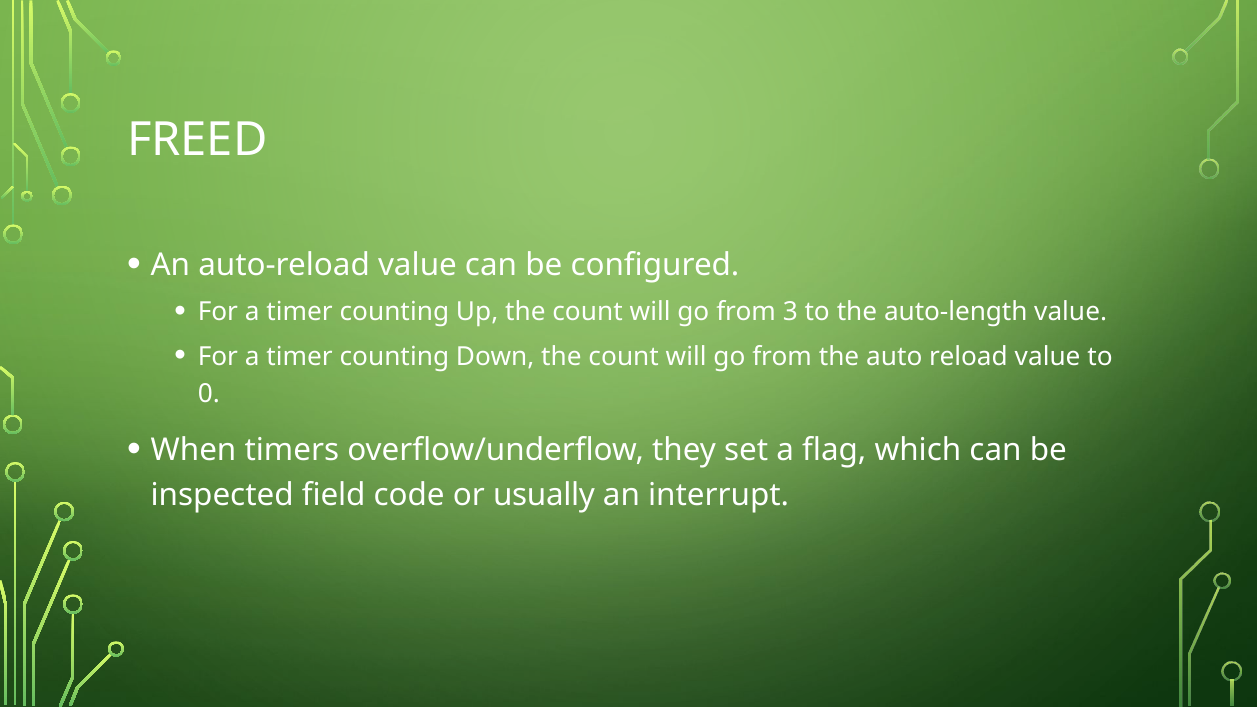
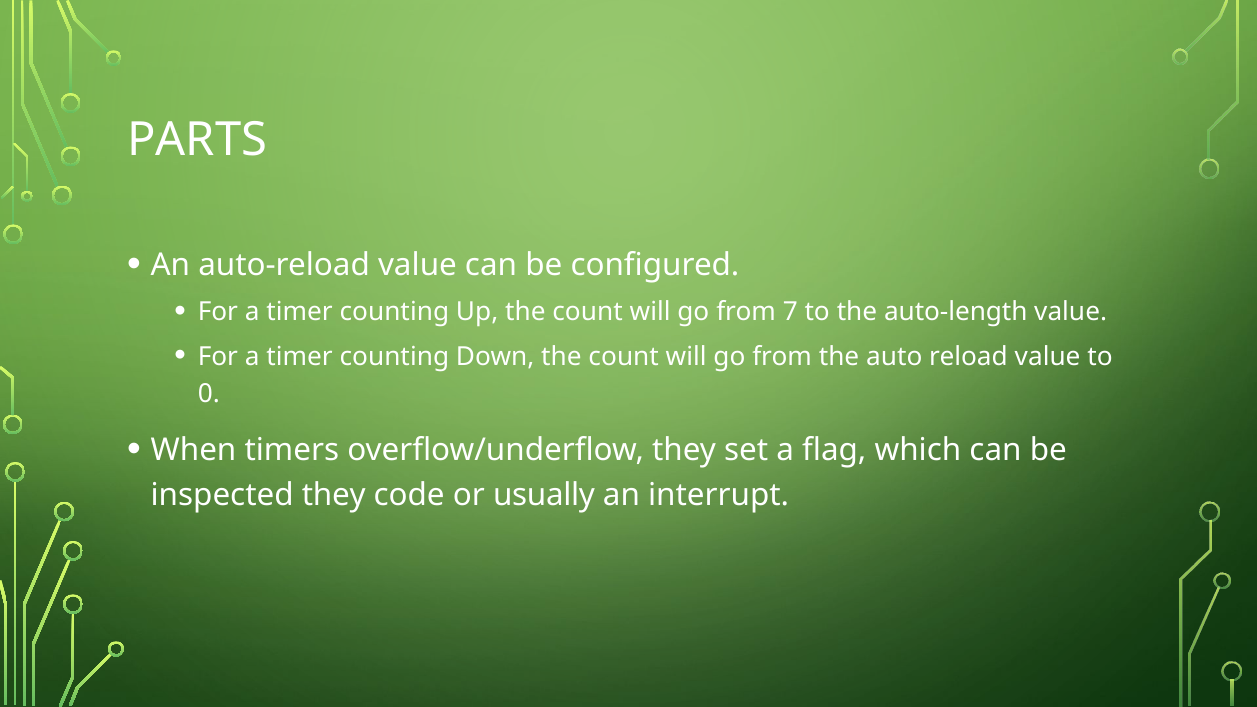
FREED: FREED -> PARTS (197, 140)
3: 3 -> 7 (790, 312)
inspected field: field -> they (334, 495)
